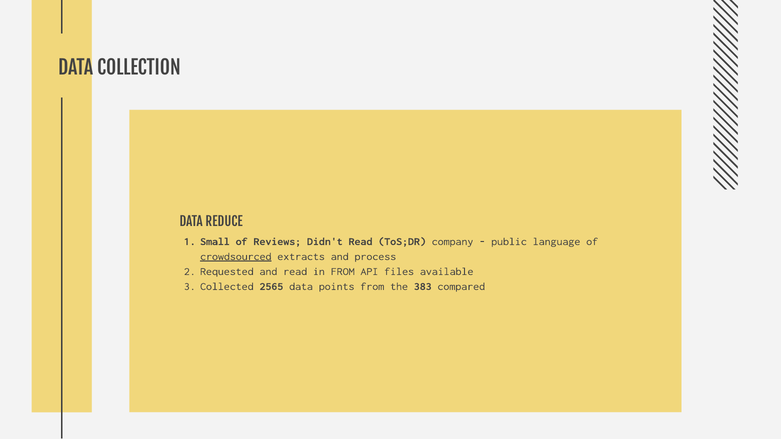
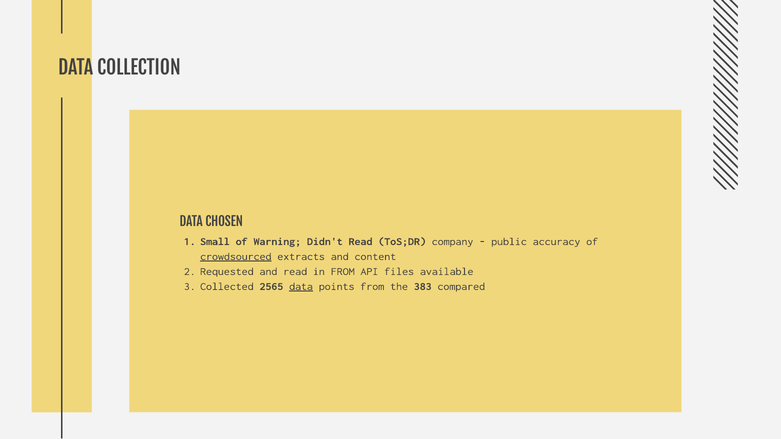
REDUCE: REDUCE -> CHOSEN (224, 222)
Reviews: Reviews -> Warning (277, 242)
language: language -> accuracy (557, 242)
process: process -> content (375, 257)
data underline: none -> present (301, 287)
